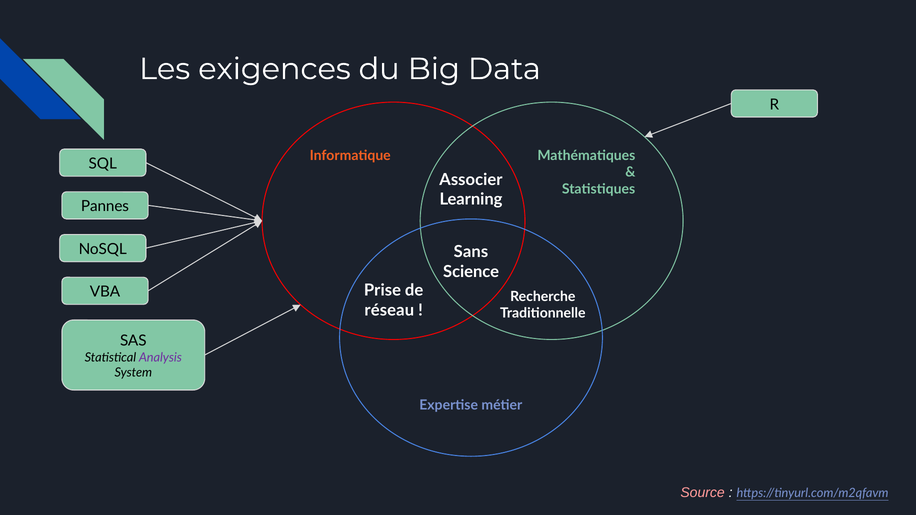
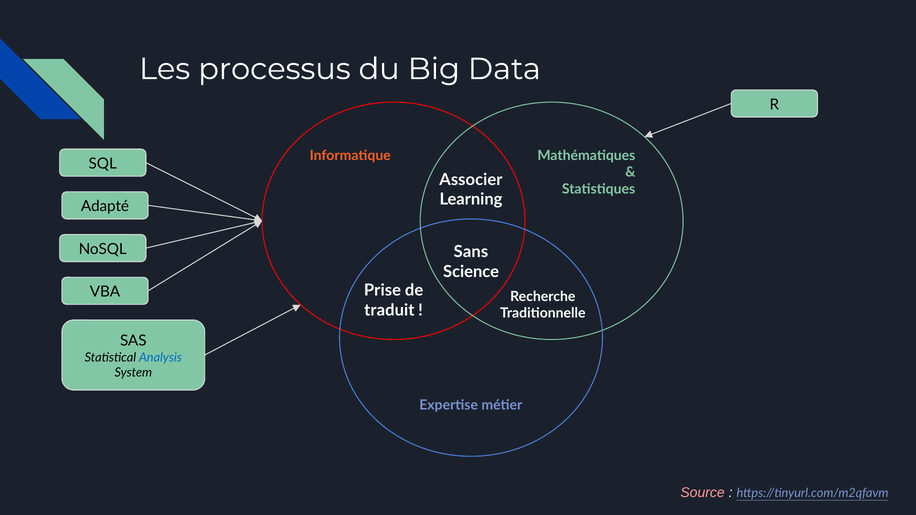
exigences: exigences -> processus (274, 69)
Pannes: Pannes -> Adapté (105, 207)
réseau: réseau -> traduit (389, 310)
Analysis colour: purple -> blue (160, 358)
